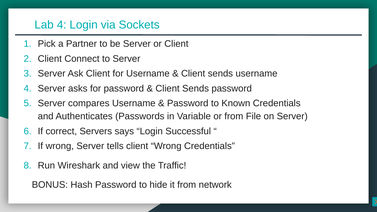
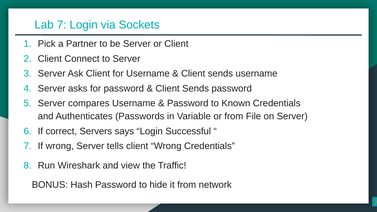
Lab 4: 4 -> 7 (62, 25)
